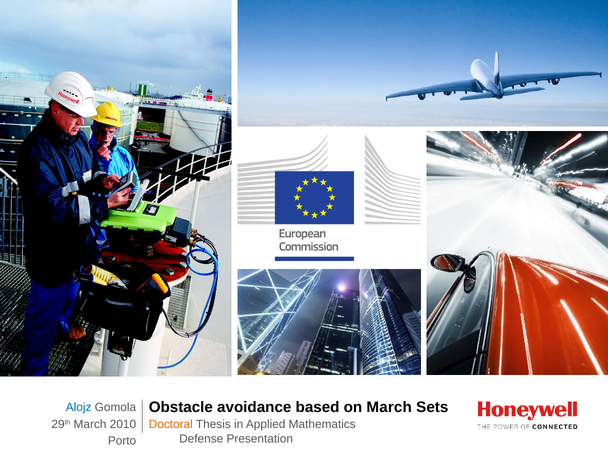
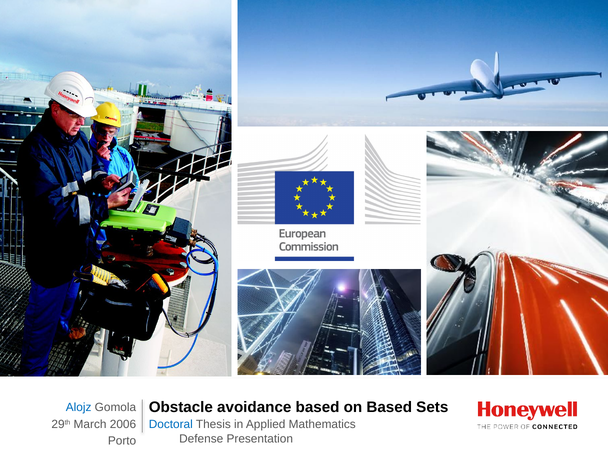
on March: March -> Based (389, 407)
2010: 2010 -> 2006 (123, 424)
Doctoral colour: orange -> blue (171, 425)
